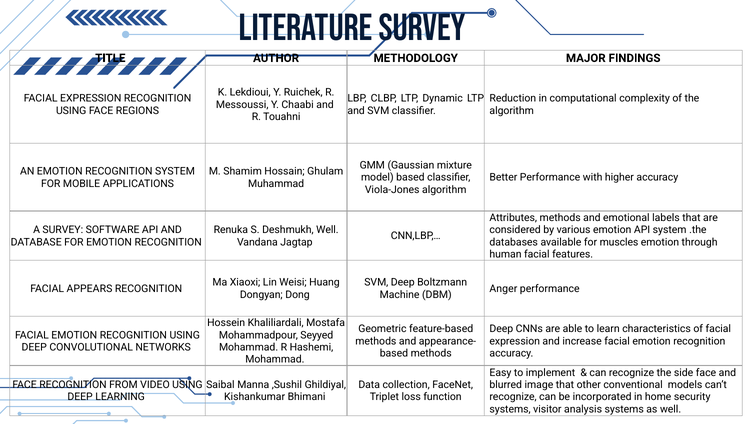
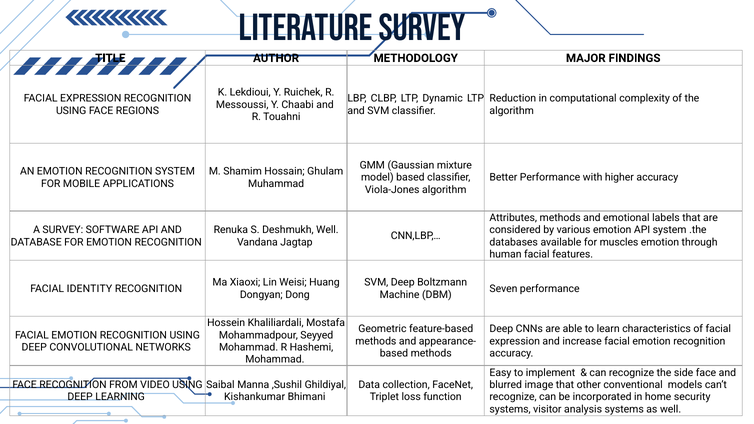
APPEARS: APPEARS -> IDENTITY (89, 289)
Anger: Anger -> Seven (503, 289)
